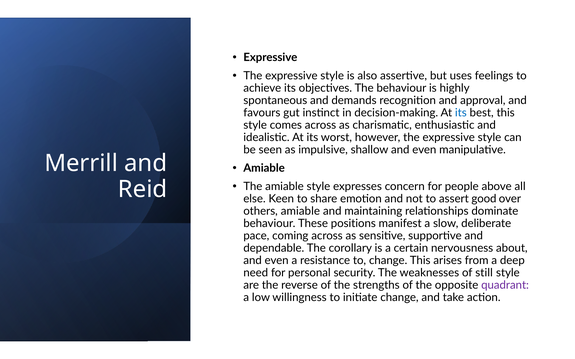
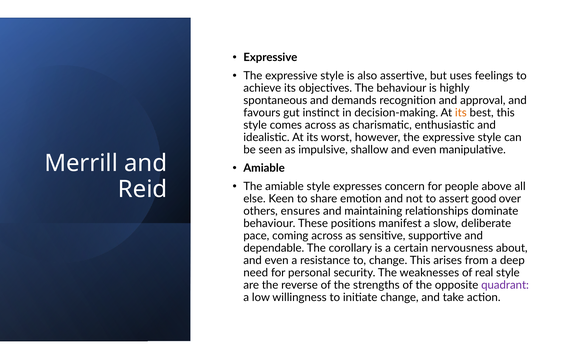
its colour: blue -> orange (461, 113)
others amiable: amiable -> ensures (300, 211)
still: still -> real (484, 273)
